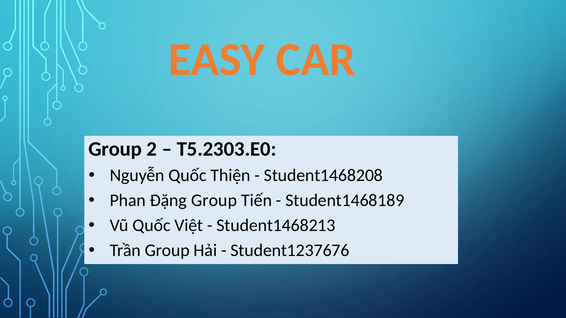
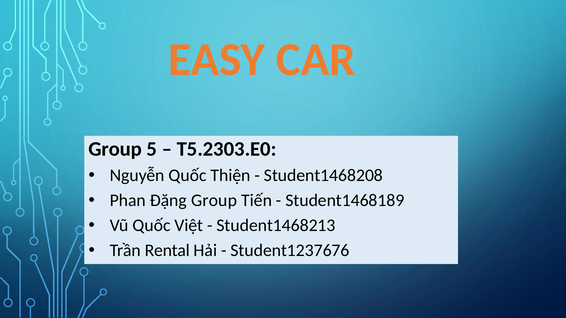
2: 2 -> 5 (152, 149)
Trần Group: Group -> Rental (167, 251)
